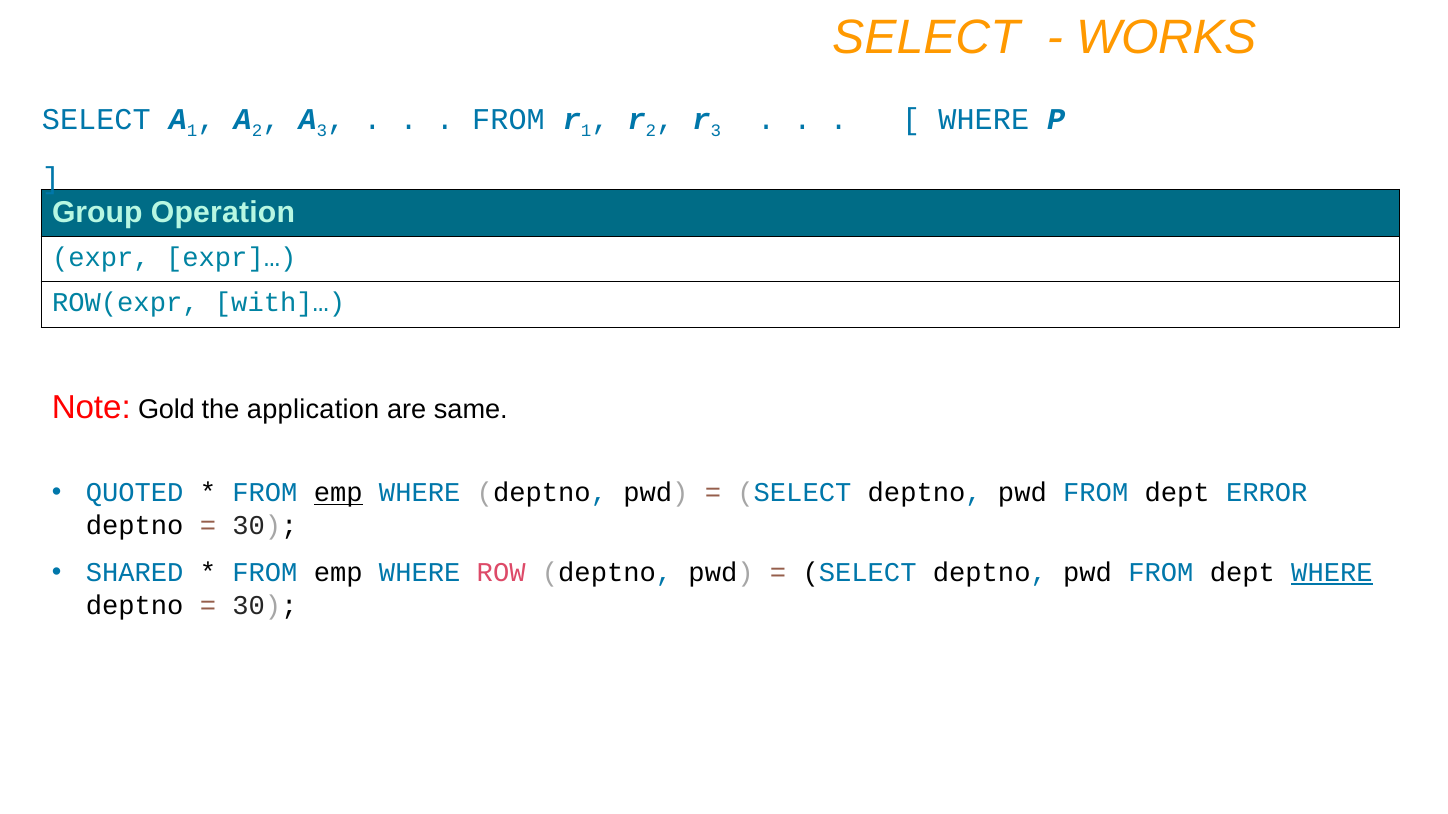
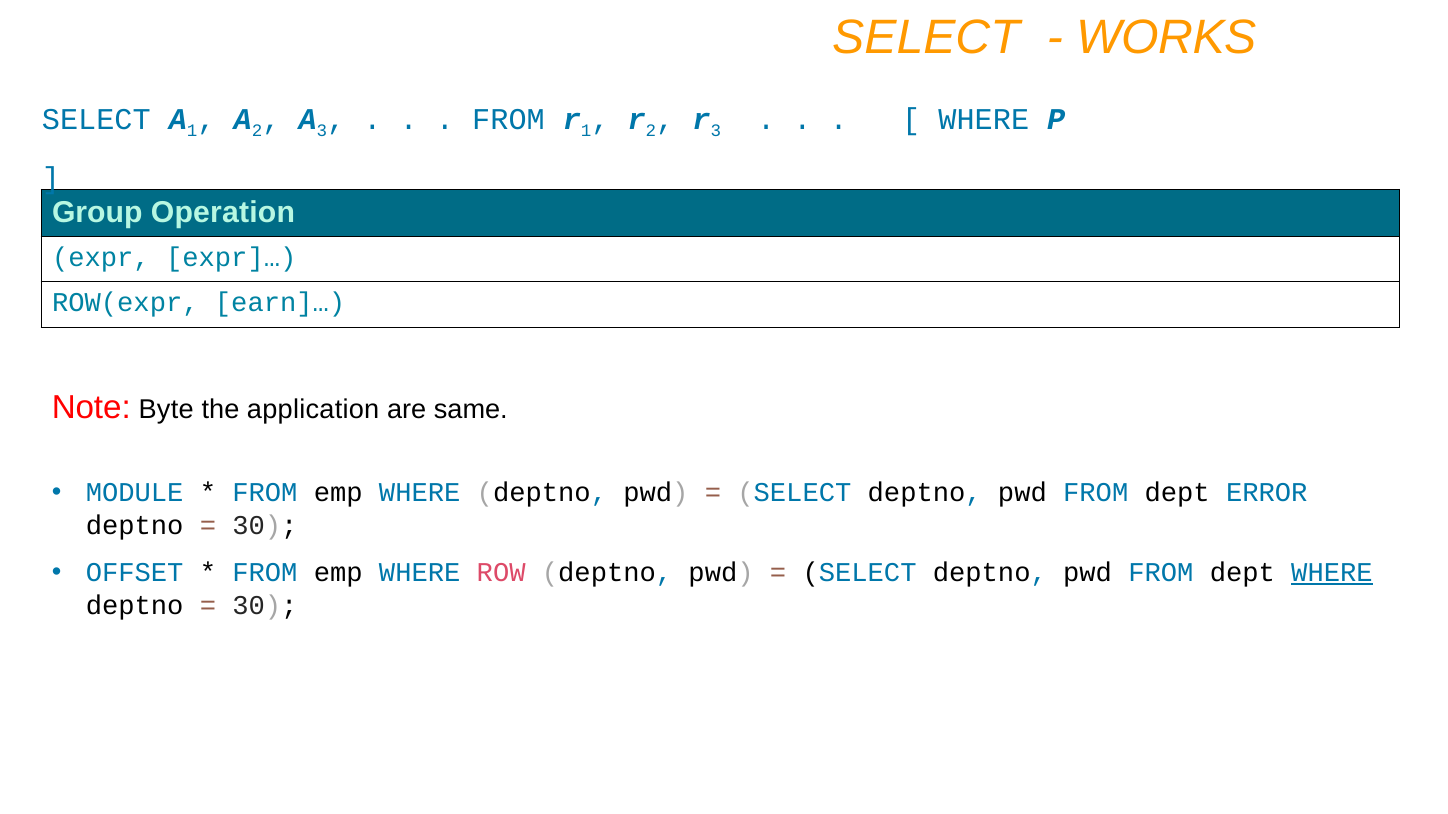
with]…: with]… -> earn]… (280, 303)
Gold: Gold -> Byte (166, 410)
QUOTED: QUOTED -> MODULE (135, 493)
emp underline: present -> none (338, 493)
SHARED: SHARED -> OFFSET (135, 573)
